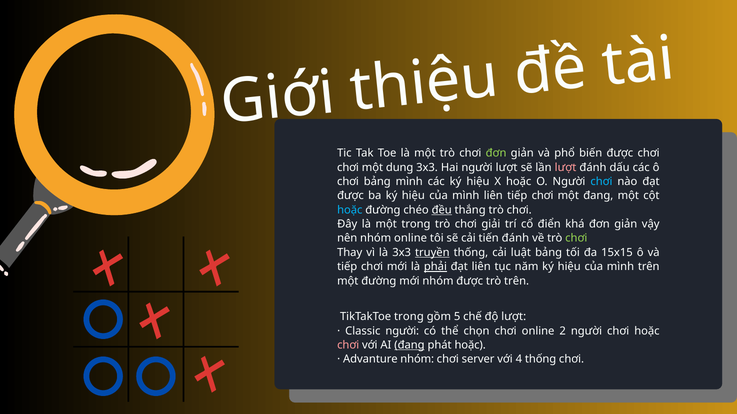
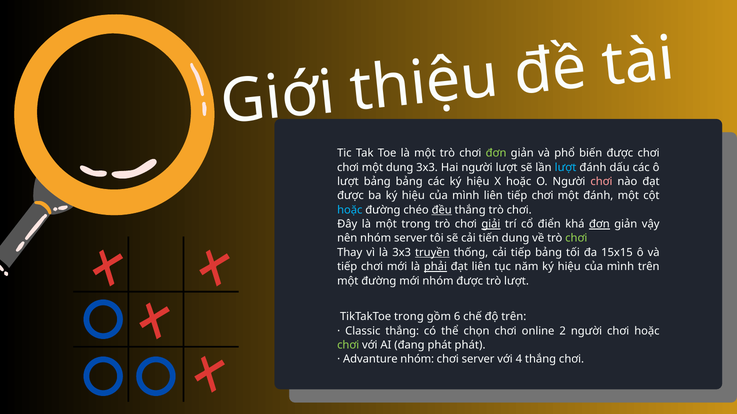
lượt colour: pink -> light blue (565, 168)
chơi: chơi -> lượt (348, 182)
bảng mình: mình -> bảng (409, 182)
chơi colour: light blue -> pink (601, 182)
một đang: đang -> đánh (598, 196)
giải underline: none -> present (491, 224)
đơn underline: none -> present (599, 224)
nhóm online: online -> server (411, 239)
tiến đánh: đánh -> dung (515, 239)
cải luật: luật -> tiếp (521, 253)
trò trên: trên -> lượt (517, 281)
5: 5 -> 6 (457, 317)
độ lượt: lượt -> trên (514, 317)
Classic người: người -> thắng (402, 331)
chơi colour: pink -> light green (348, 345)
đang underline: present -> none (409, 345)
phát hoặc: hoặc -> phát (470, 345)
4 thống: thống -> thắng (541, 360)
